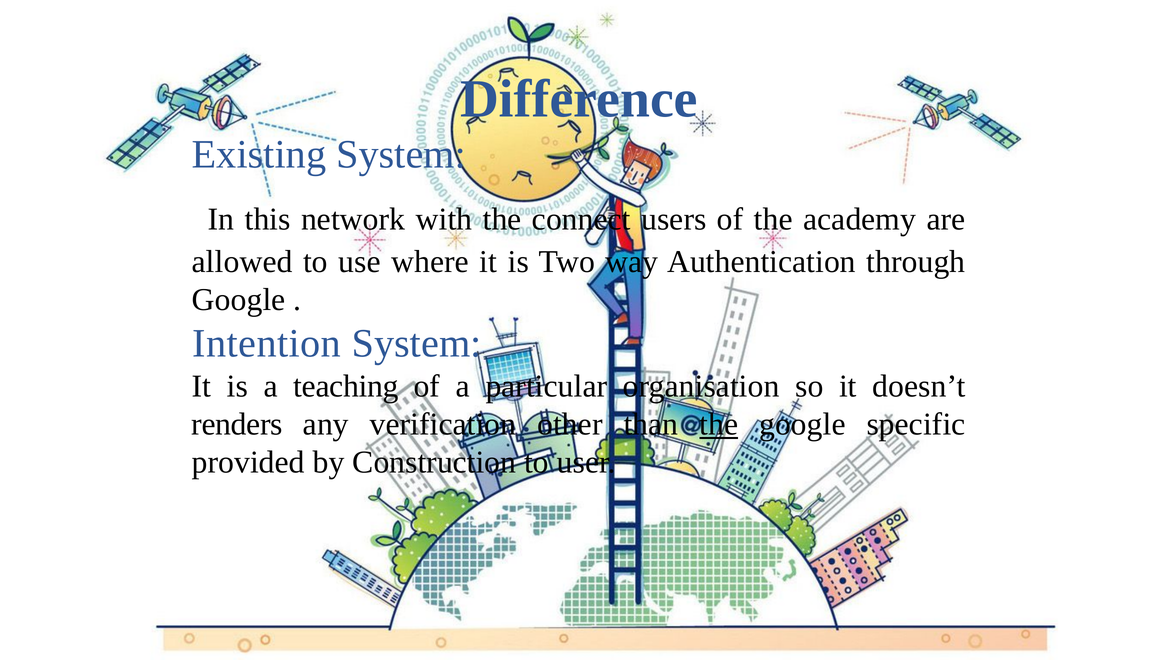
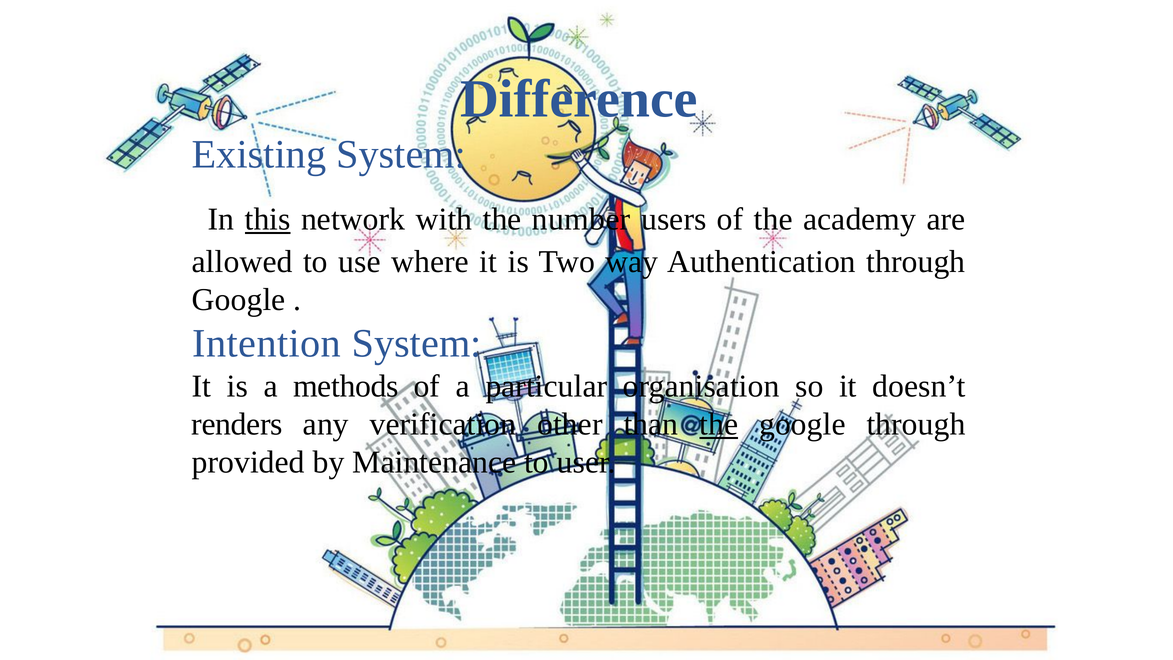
this underline: none -> present (268, 219)
connect: connect -> number (581, 219)
teaching: teaching -> methods (346, 386)
google specific: specific -> through (916, 424)
Construction: Construction -> Maintenance (434, 462)
